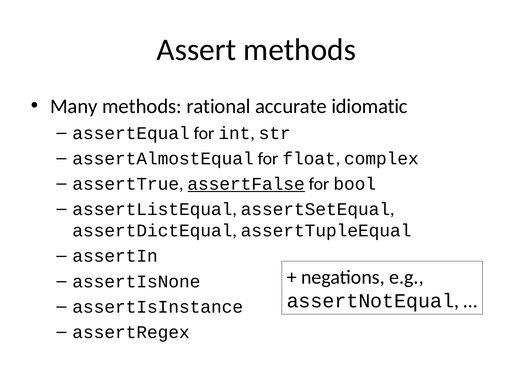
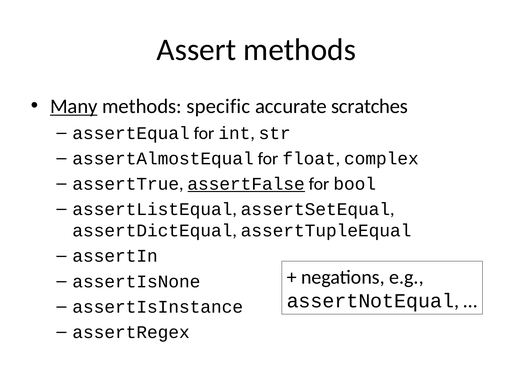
Many underline: none -> present (74, 106)
rational: rational -> specific (218, 106)
idiomatic: idiomatic -> scratches (370, 106)
